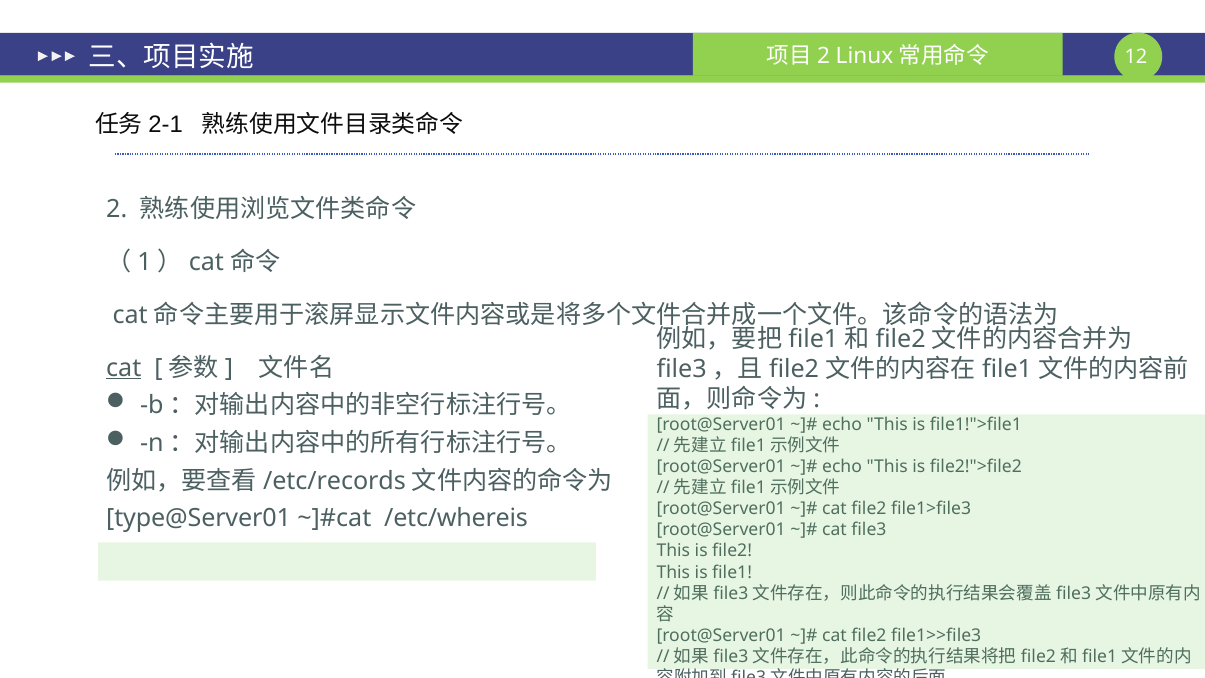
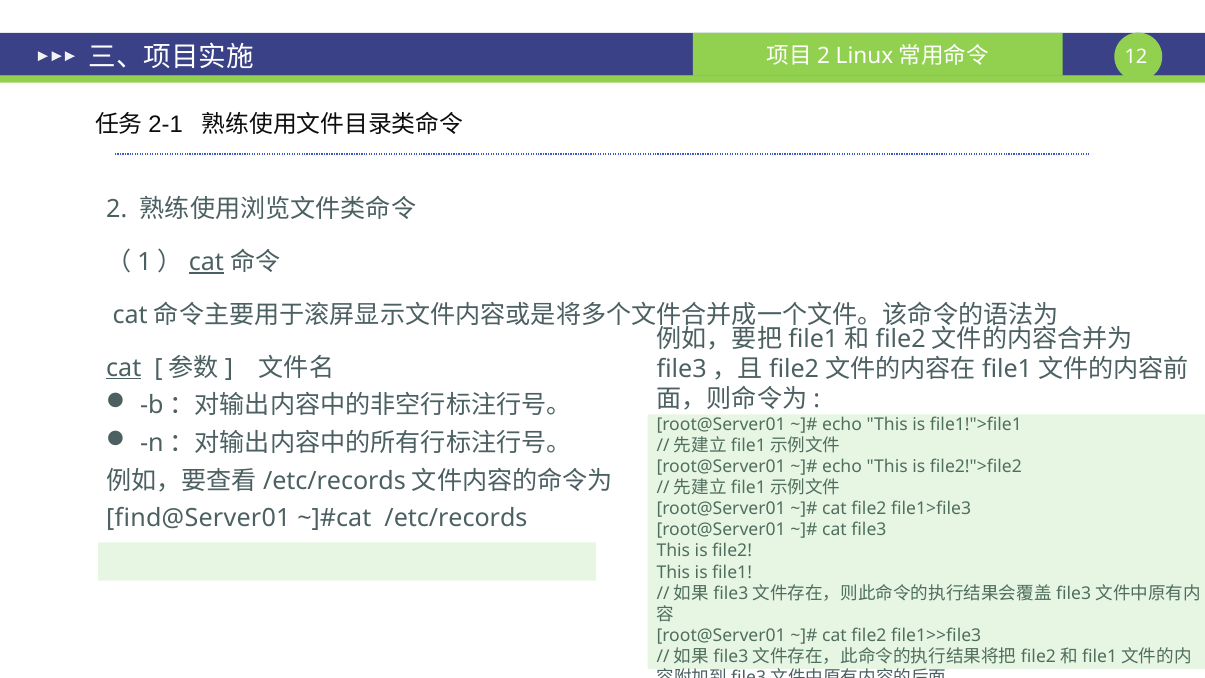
cat underline: none -> present (206, 262)
type@Server01: type@Server01 -> find@Server01 (198, 518)
/etc/whereis: /etc/whereis -> /etc/records (456, 518)
